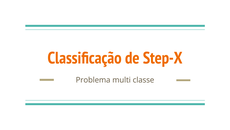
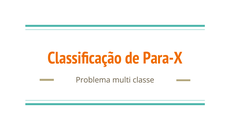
Step-X: Step-X -> Para-X (163, 58)
